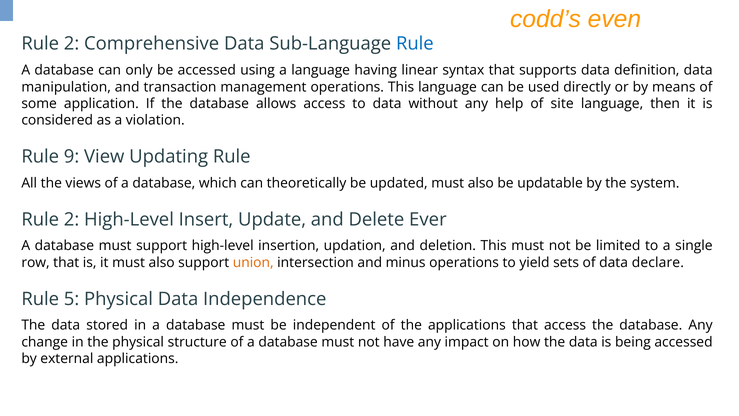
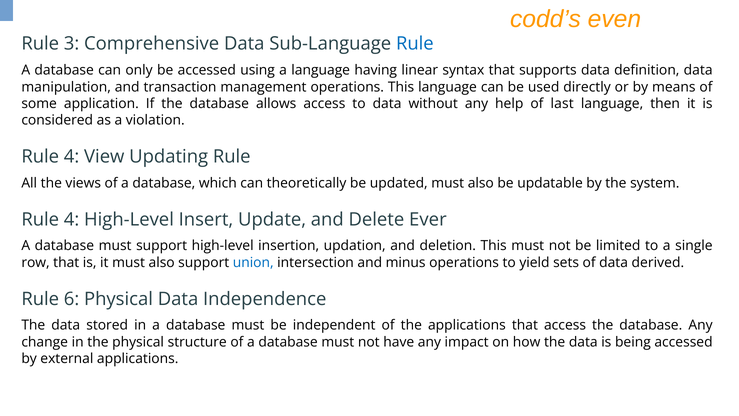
2: 2 -> 3 (72, 44)
site: site -> last (562, 104)
9: 9 -> 4 (72, 156)
2: 2 -> 4 (72, 219)
union colour: orange -> blue (253, 262)
declare: declare -> derived (658, 262)
5: 5 -> 6 (72, 299)
